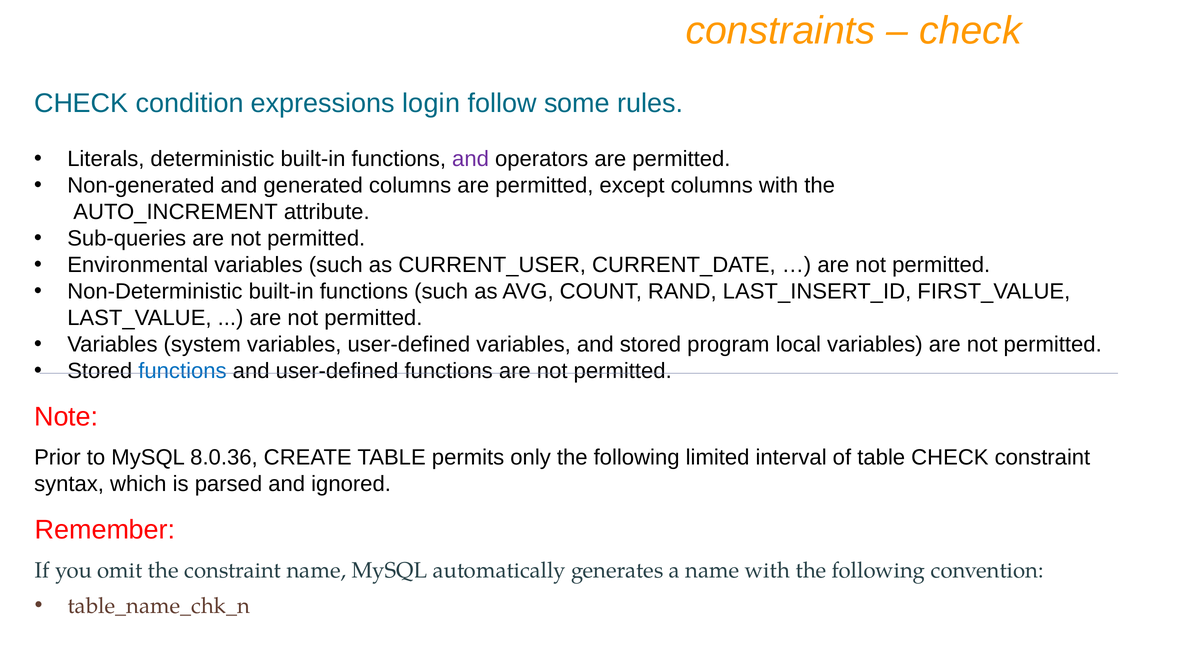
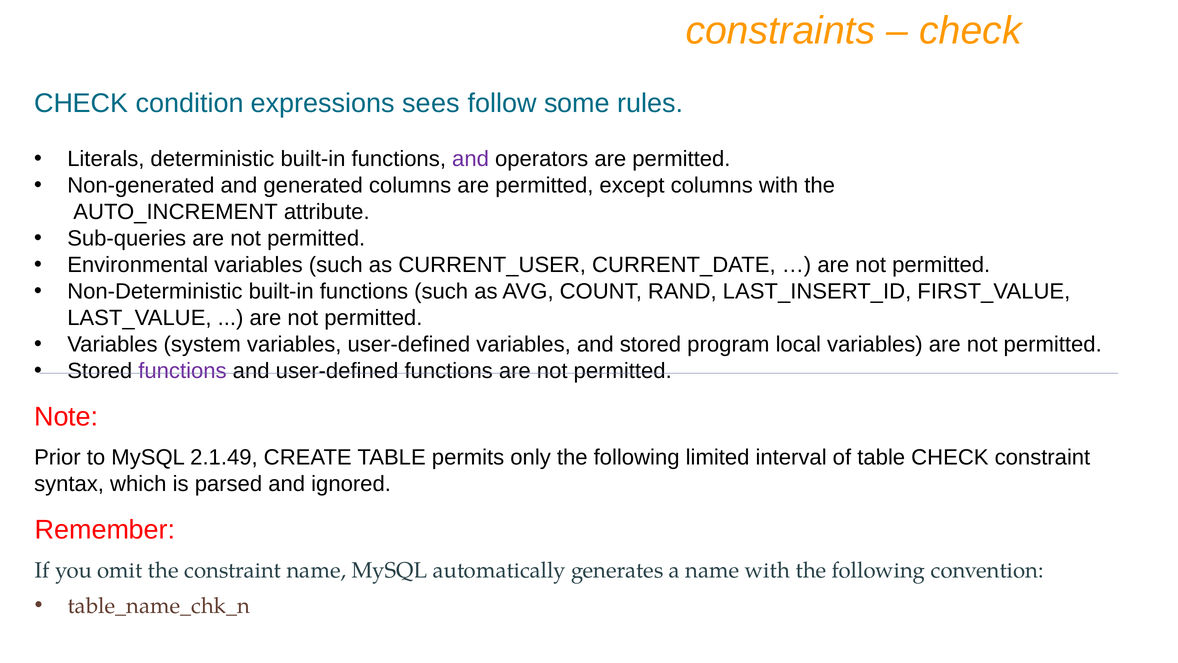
login: login -> sees (431, 103)
functions colour: blue -> purple (182, 371)
8.0.36: 8.0.36 -> 2.1.49 (224, 457)
